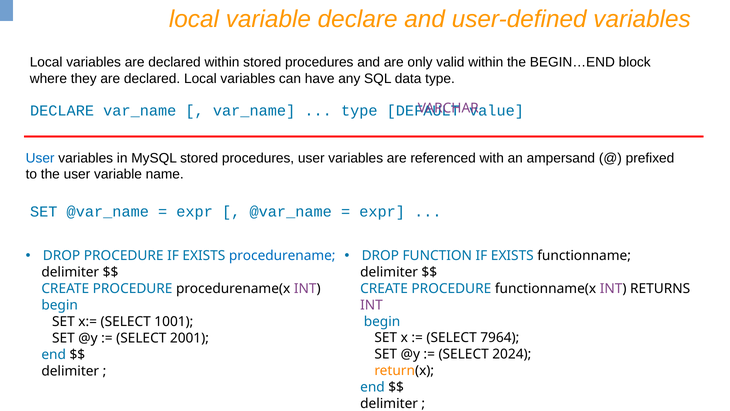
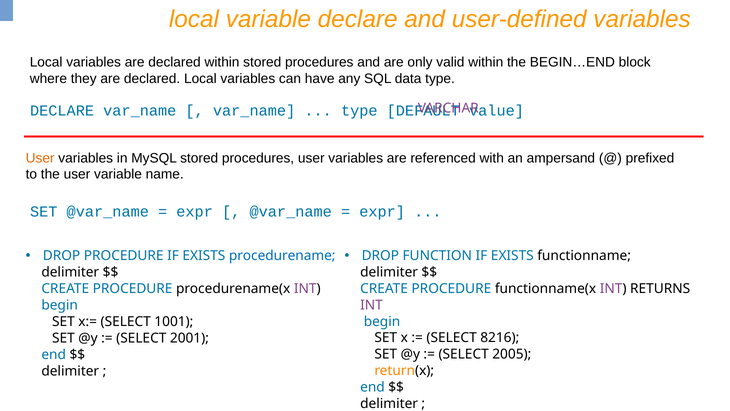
User colour: blue -> orange (40, 158)
7964: 7964 -> 8216 (500, 338)
2024: 2024 -> 2005 (512, 354)
